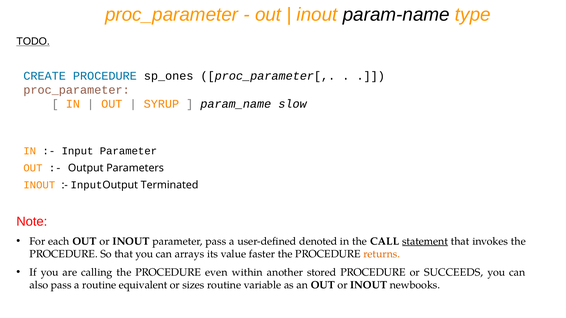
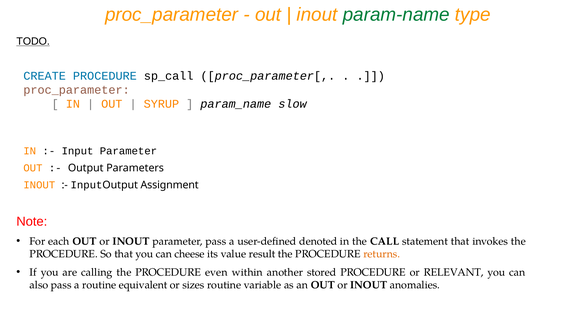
param-name colour: black -> green (396, 15)
sp_ones: sp_ones -> sp_call (169, 76)
Terminated: Terminated -> Assignment (170, 185)
statement underline: present -> none (425, 241)
arrays: arrays -> cheese (190, 254)
faster: faster -> result (262, 254)
SUCCEEDS: SUCCEEDS -> RELEVANT (454, 273)
newbooks: newbooks -> anomalies (415, 285)
